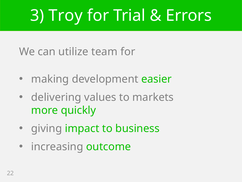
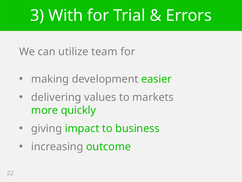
Troy: Troy -> With (66, 16)
